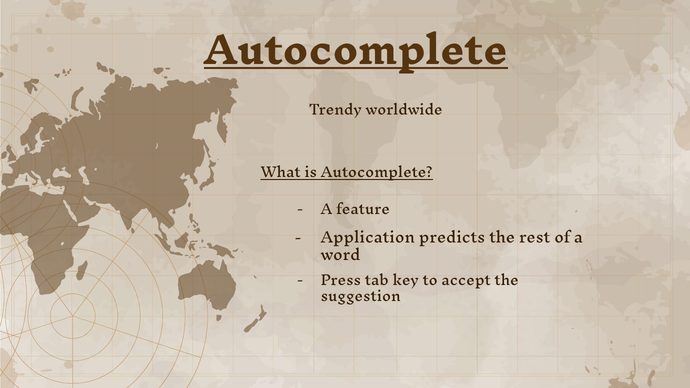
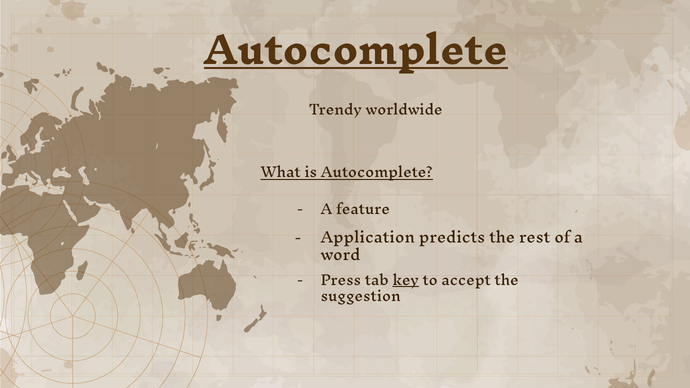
key underline: none -> present (406, 281)
